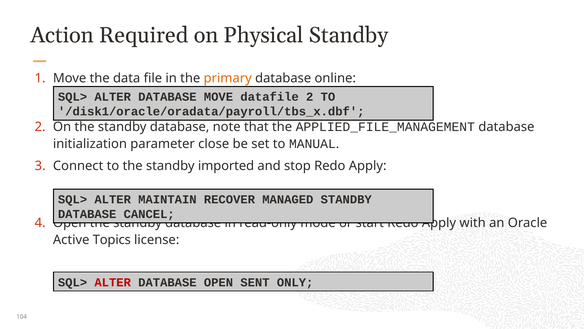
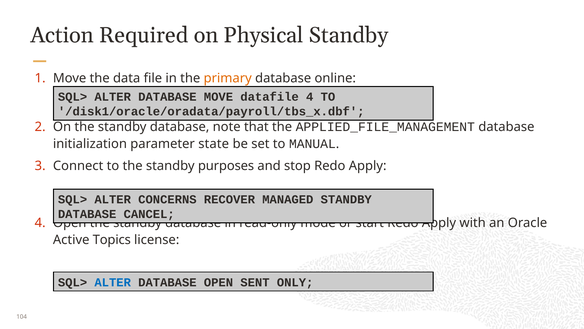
datafile 2: 2 -> 4 (310, 97)
close: close -> state (214, 144)
imported: imported -> purposes (226, 166)
MAINTAIN: MAINTAIN -> CONCERNS (167, 199)
ALTER colour: red -> blue (113, 282)
